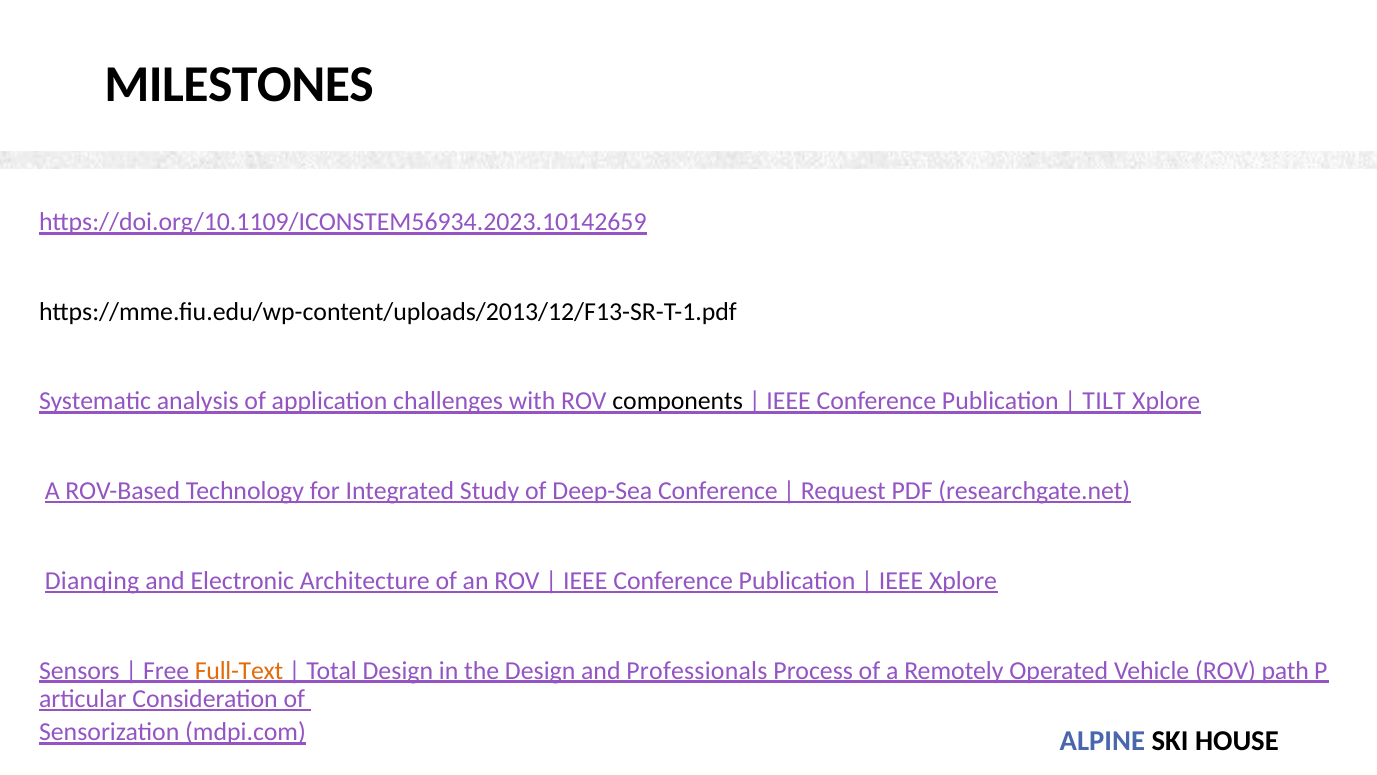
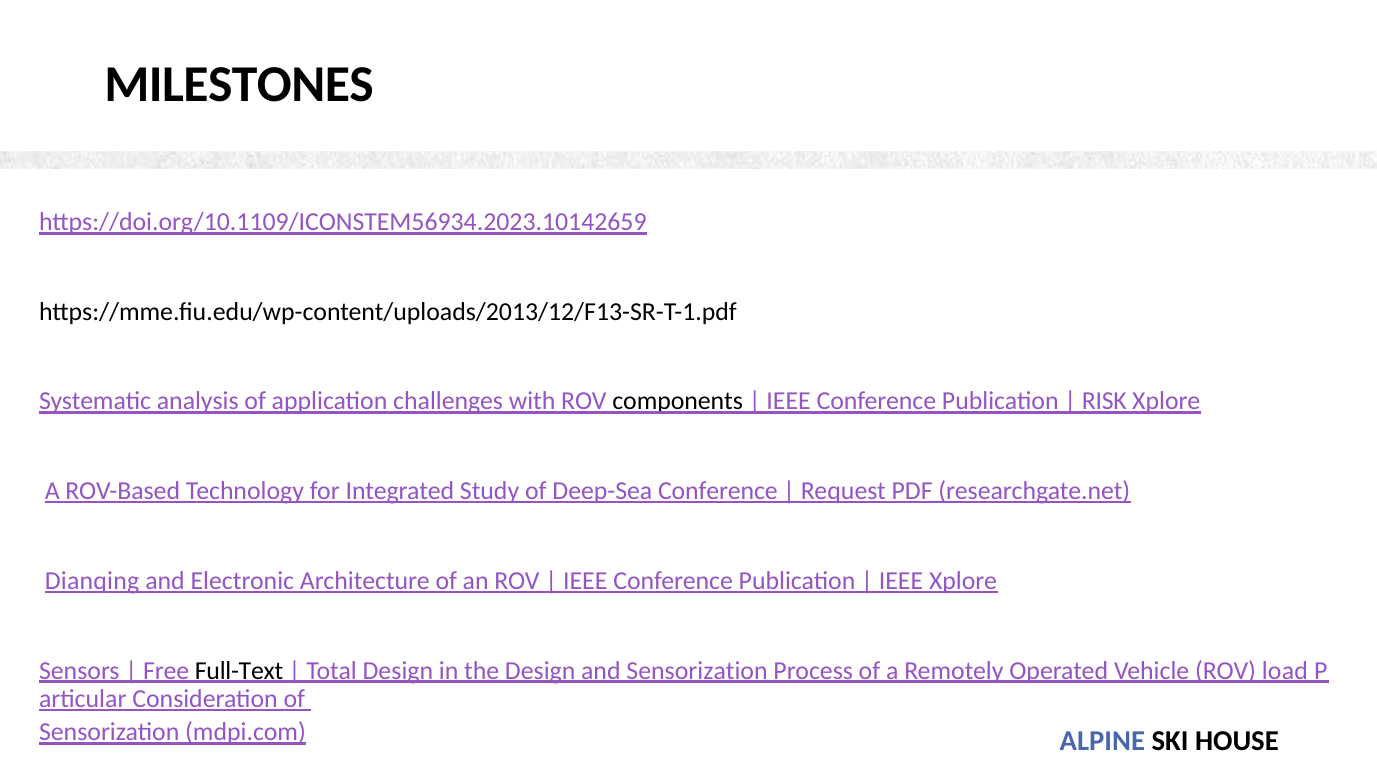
TILT: TILT -> RISK (1104, 401)
Full-Text colour: orange -> black (239, 670)
and Professionals: Professionals -> Sensorization (697, 670)
path: path -> load (1285, 670)
